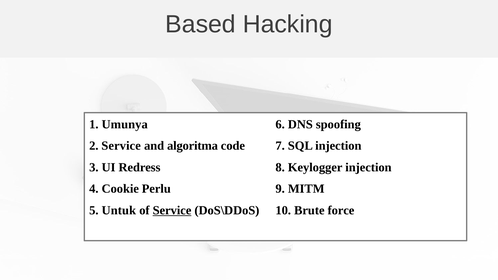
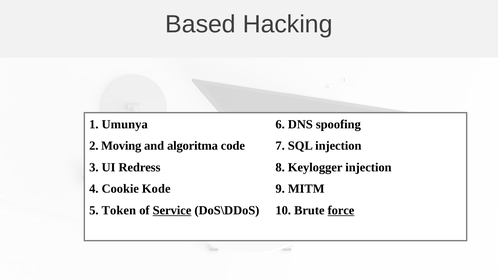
2 Service: Service -> Moving (121, 146)
Perlu: Perlu -> Kode (156, 189)
Untuk: Untuk -> Token (119, 210)
force underline: none -> present (341, 210)
